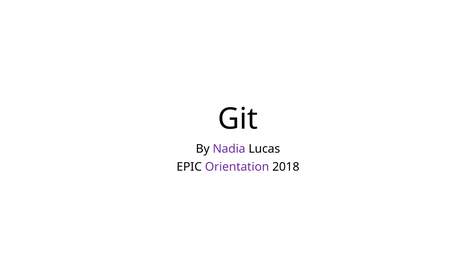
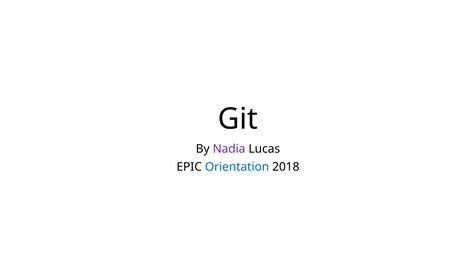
Orientation colour: purple -> blue (237, 167)
